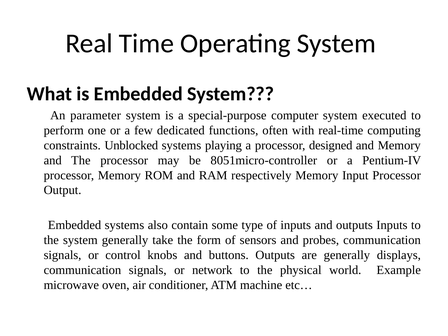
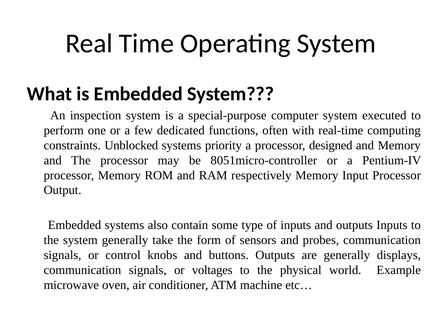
parameter: parameter -> inspection (96, 115)
playing: playing -> priority (223, 145)
network: network -> voltages (212, 270)
